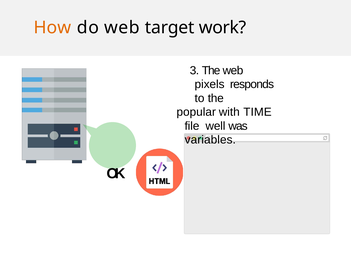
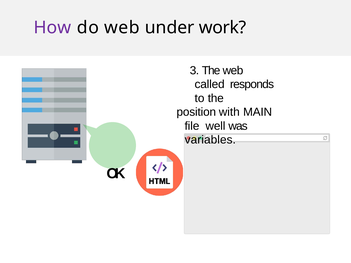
How colour: orange -> purple (52, 28)
target: target -> under (170, 28)
pixels: pixels -> called (210, 84)
popular: popular -> position (196, 112)
TIME: TIME -> MAIN (258, 112)
